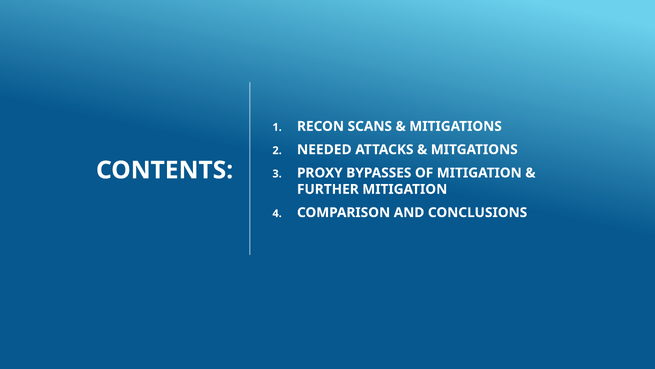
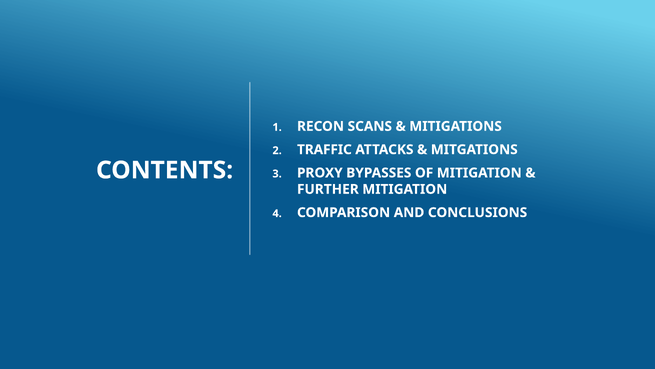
NEEDED: NEEDED -> TRAFFIC (324, 149)
